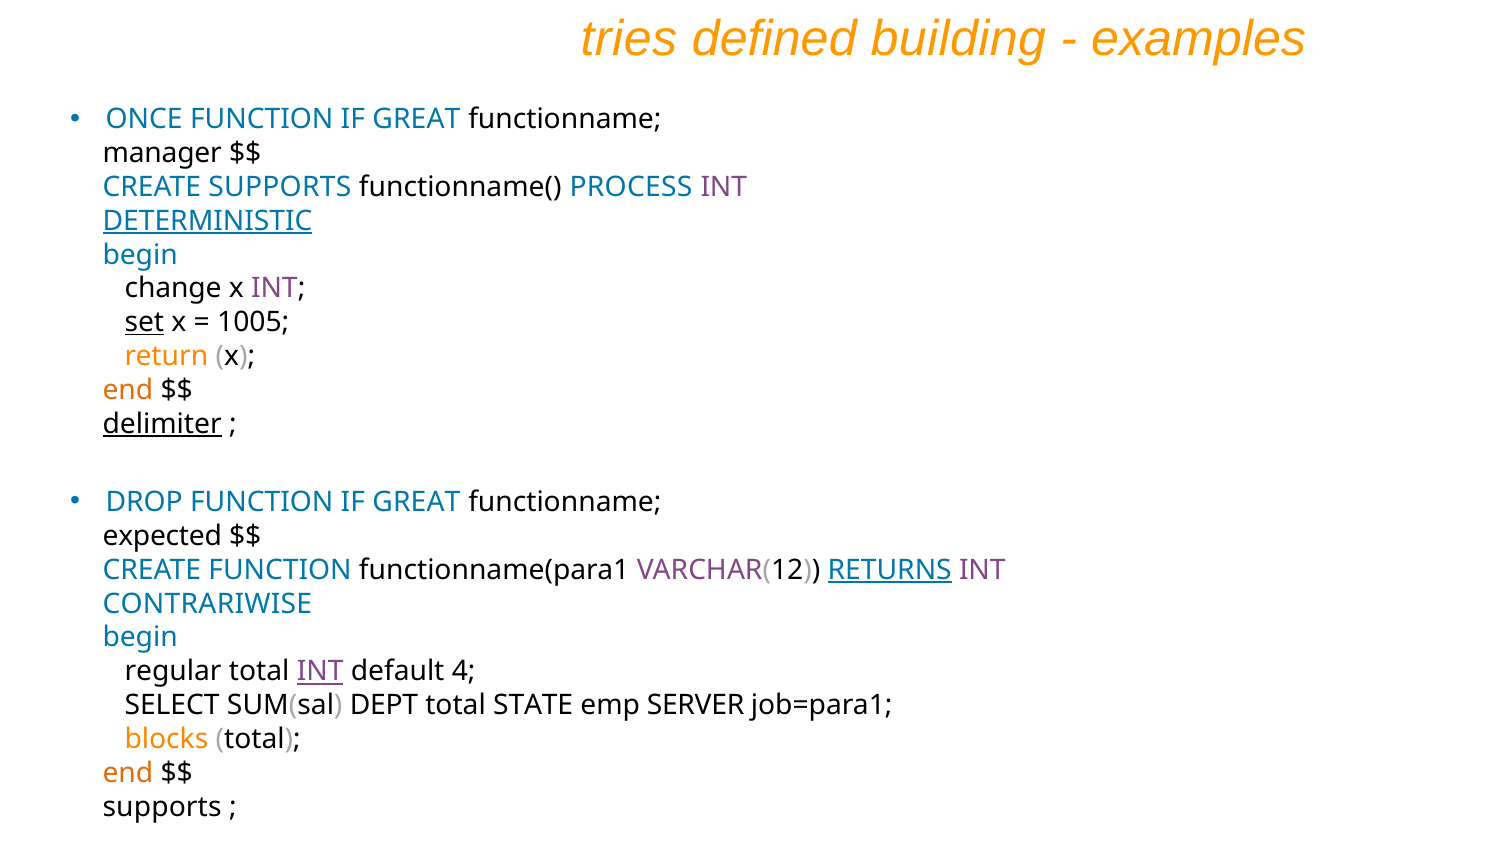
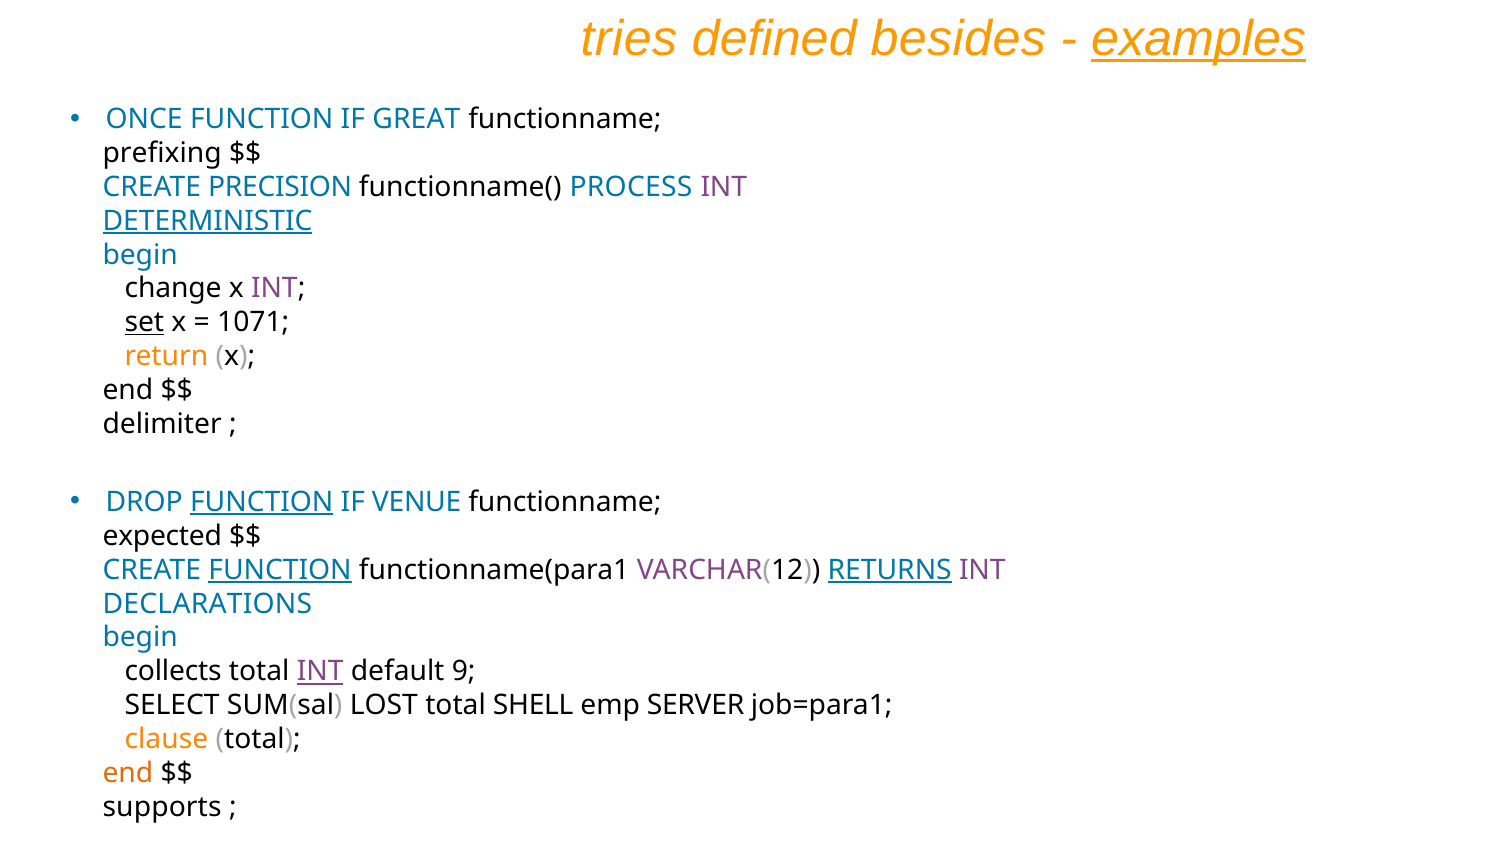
building: building -> besides (958, 39)
examples underline: none -> present (1199, 39)
manager: manager -> prefixing (162, 153)
CREATE SUPPORTS: SUPPORTS -> PRECISION (280, 187)
1005: 1005 -> 1071 (253, 323)
end colour: orange -> black (128, 390)
delimiter underline: present -> none (162, 424)
FUNCTION underline: none -> present (262, 502)
GREAT: GREAT -> VENUE (417, 502)
FUNCTION underline: none -> present (280, 570)
CONTRARIWISE: CONTRARIWISE -> DECLARATIONS (207, 604)
regular: regular -> collects (173, 672)
4: 4 -> 9 (464, 672)
DEPT: DEPT -> LOST (384, 706)
STATE: STATE -> SHELL (533, 706)
blocks: blocks -> clause (166, 739)
